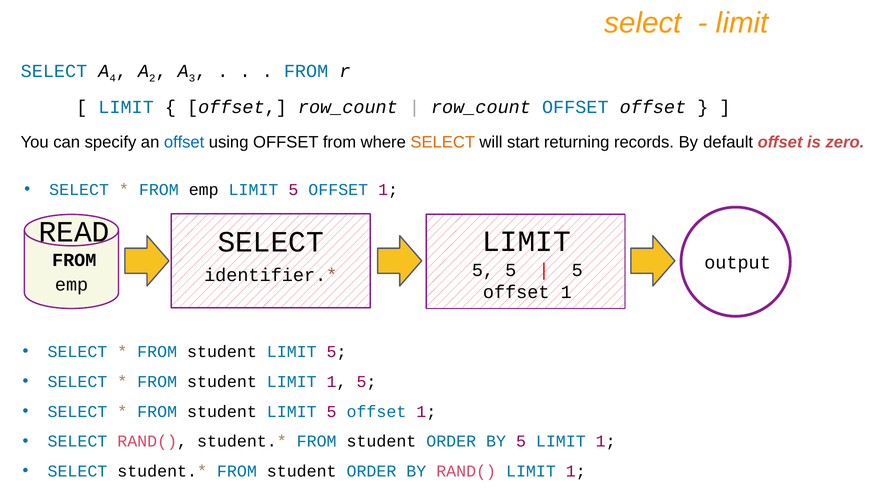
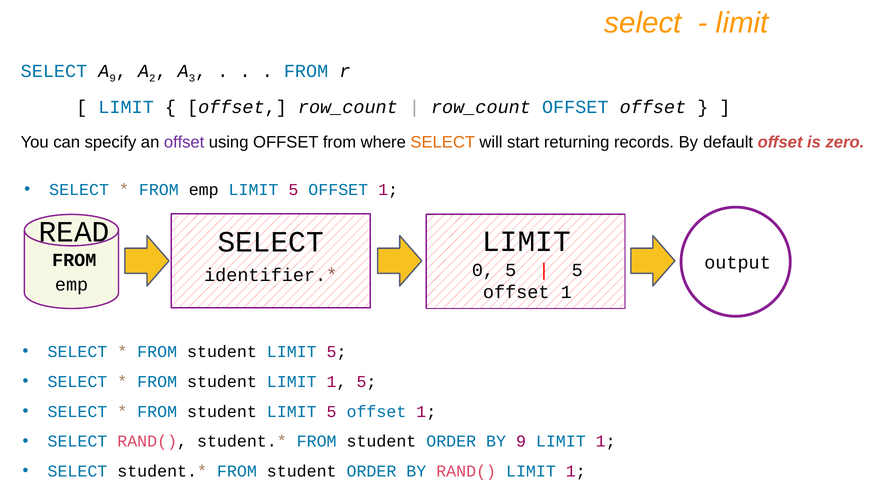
4: 4 -> 9 (113, 78)
offset colour: blue -> purple (184, 143)
5: 5 -> 0 (483, 270)
BY 5: 5 -> 9 (521, 442)
